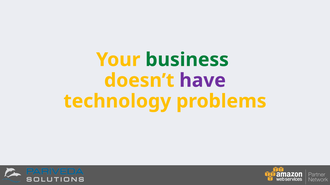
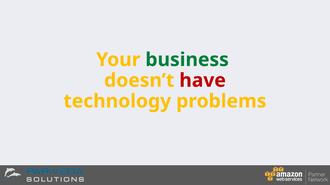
have colour: purple -> red (203, 81)
